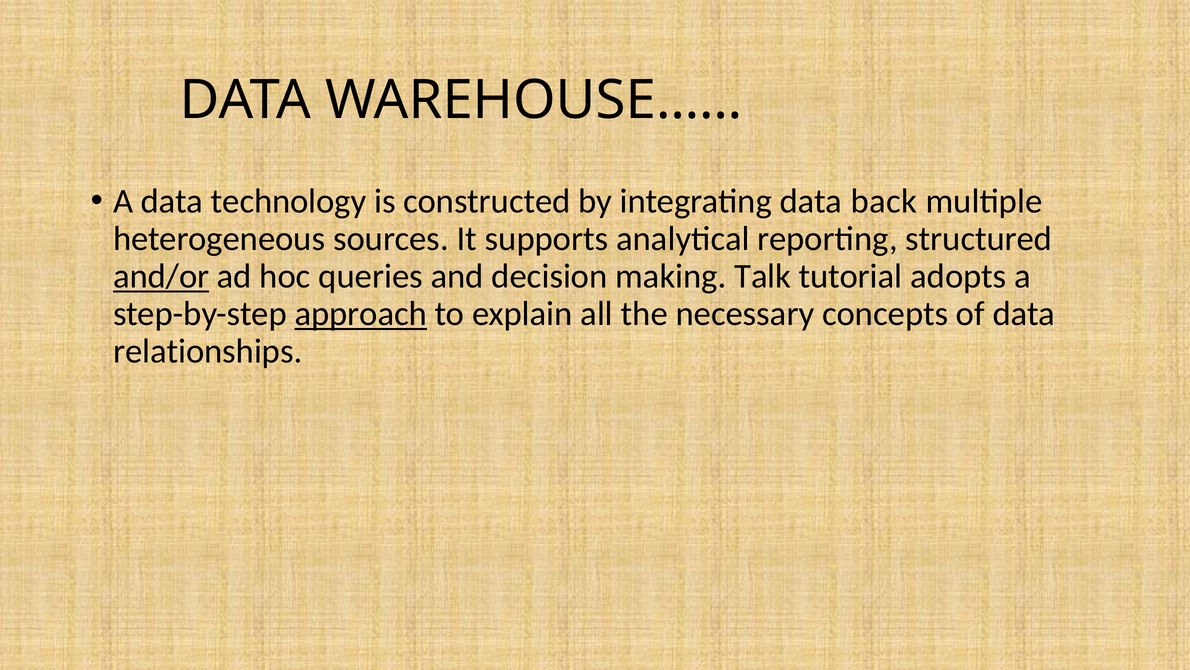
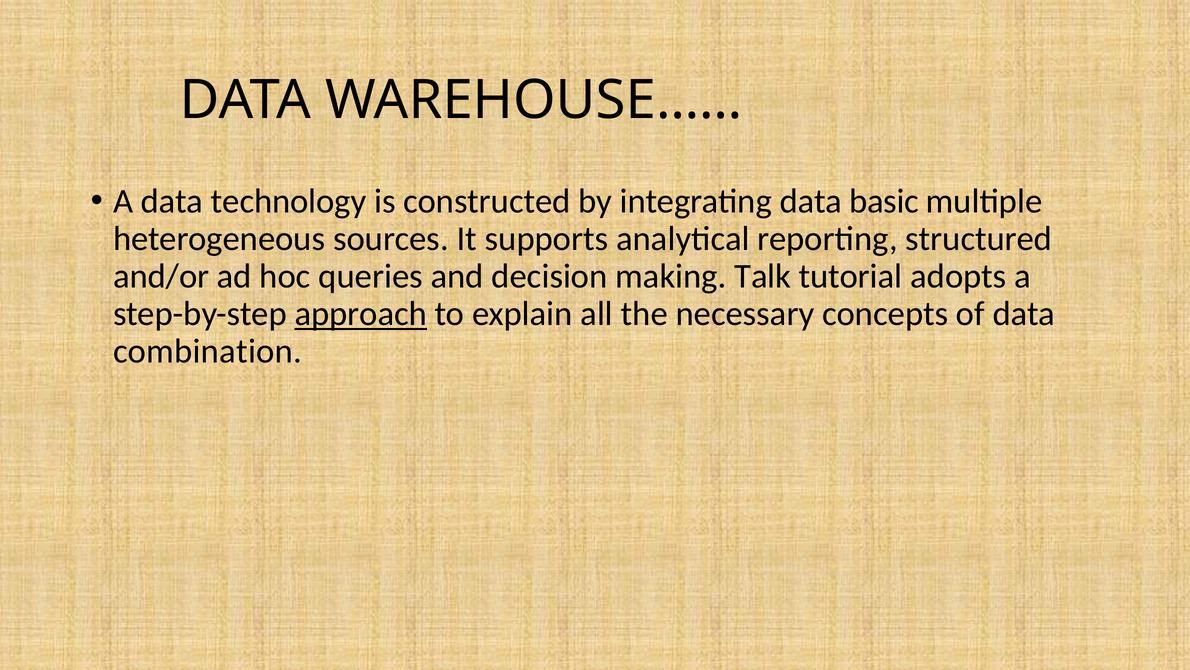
back: back -> basic (884, 201)
and/or underline: present -> none (161, 276)
relationships: relationships -> combination (208, 351)
